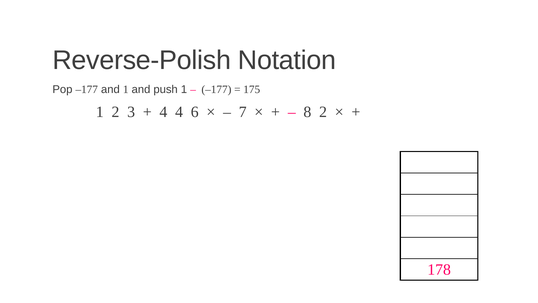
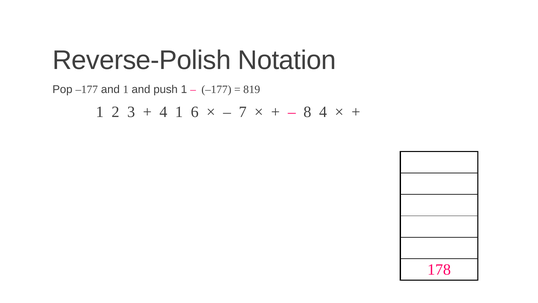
175: 175 -> 819 (252, 89)
4 4: 4 -> 1 (179, 112)
8 2: 2 -> 4 (323, 112)
